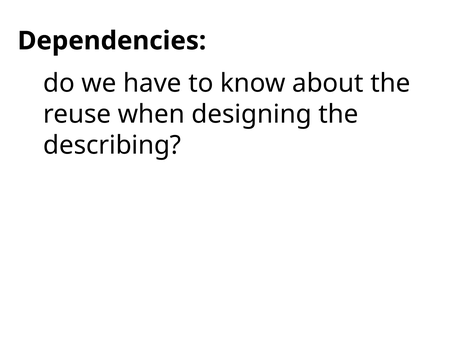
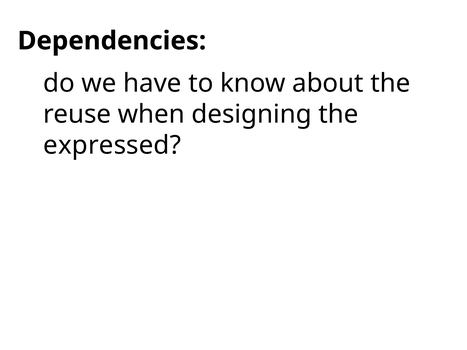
describing: describing -> expressed (112, 146)
